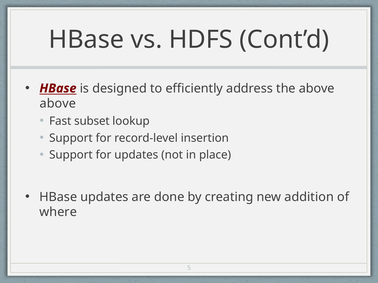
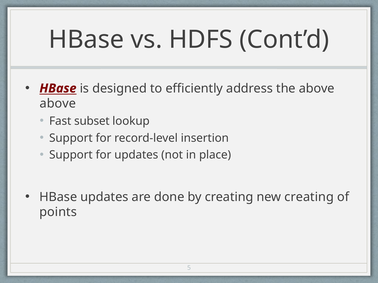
new addition: addition -> creating (309, 197)
where: where -> points (58, 212)
